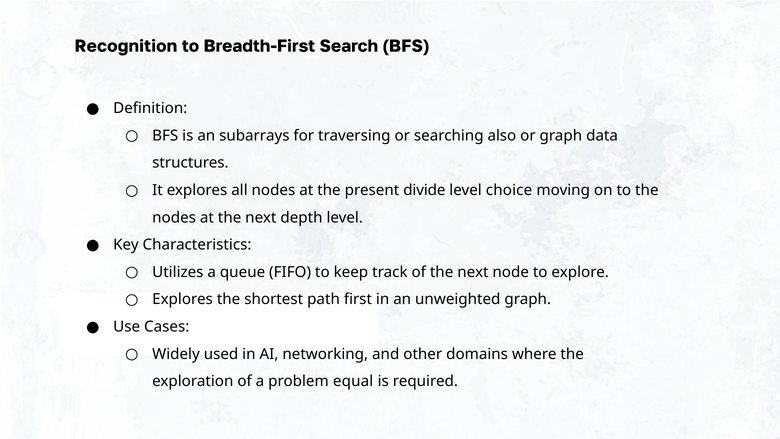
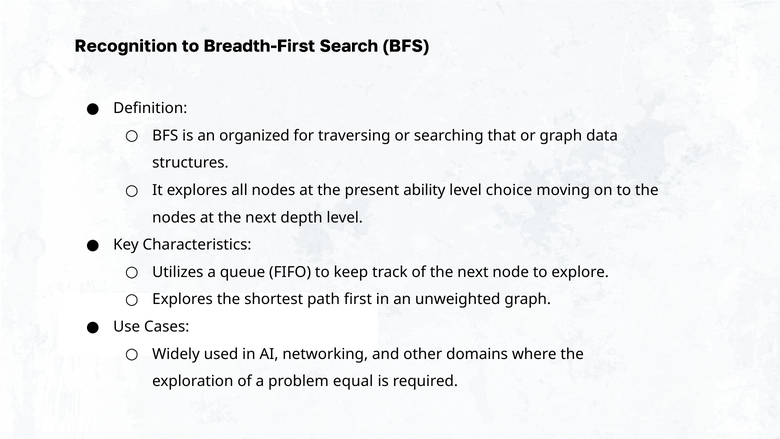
subarrays: subarrays -> organized (254, 136)
also: also -> that (502, 136)
divide: divide -> ability (424, 190)
